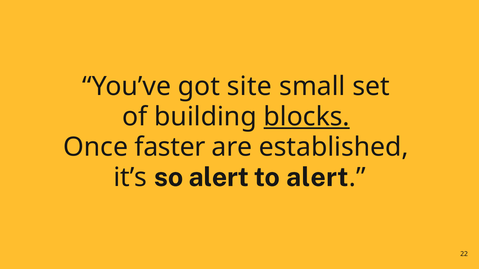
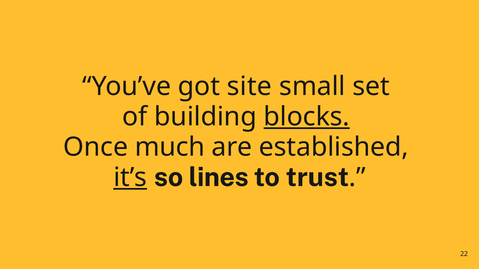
faster: faster -> much (170, 147)
it’s underline: none -> present (130, 178)
so alert: alert -> lines (219, 178)
to alert: alert -> trust (317, 178)
